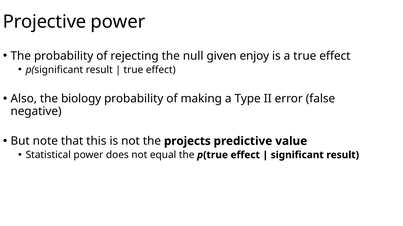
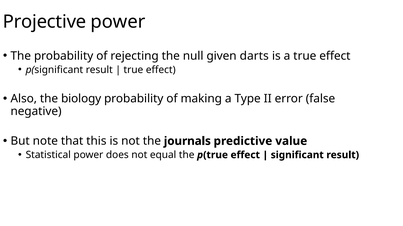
enjoy: enjoy -> darts (254, 56)
projects: projects -> journals (187, 141)
